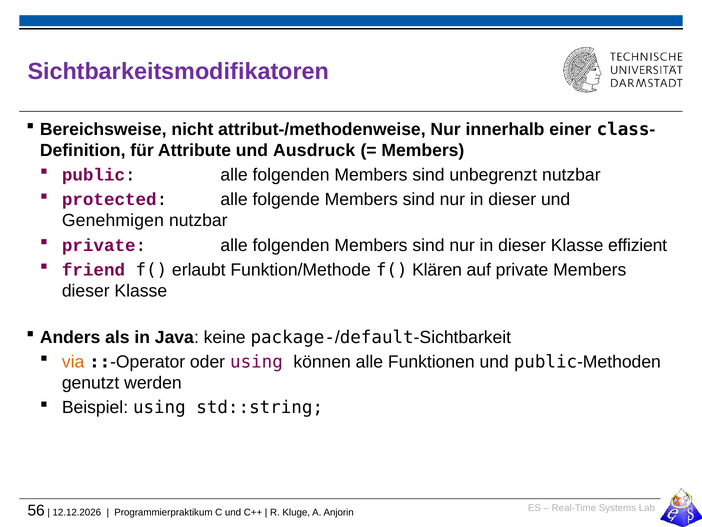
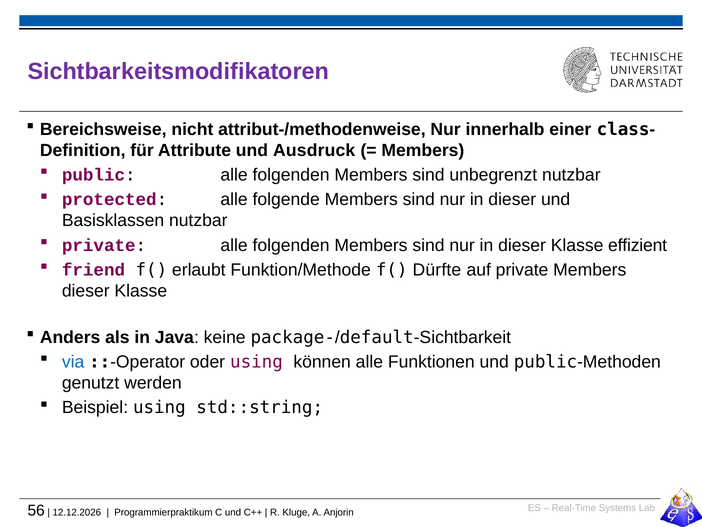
Genehmigen: Genehmigen -> Basisklassen (113, 220)
Klären: Klären -> Dürfte (437, 270)
via colour: orange -> blue (73, 362)
